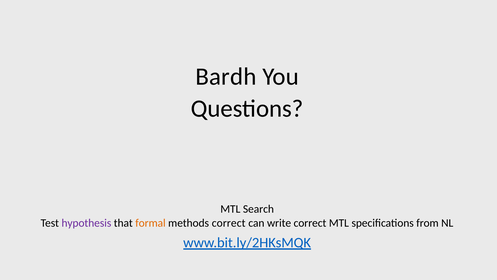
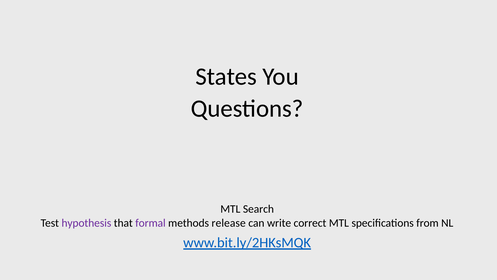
Bardh: Bardh -> States (226, 77)
formal colour: orange -> purple (150, 223)
methods correct: correct -> release (229, 223)
